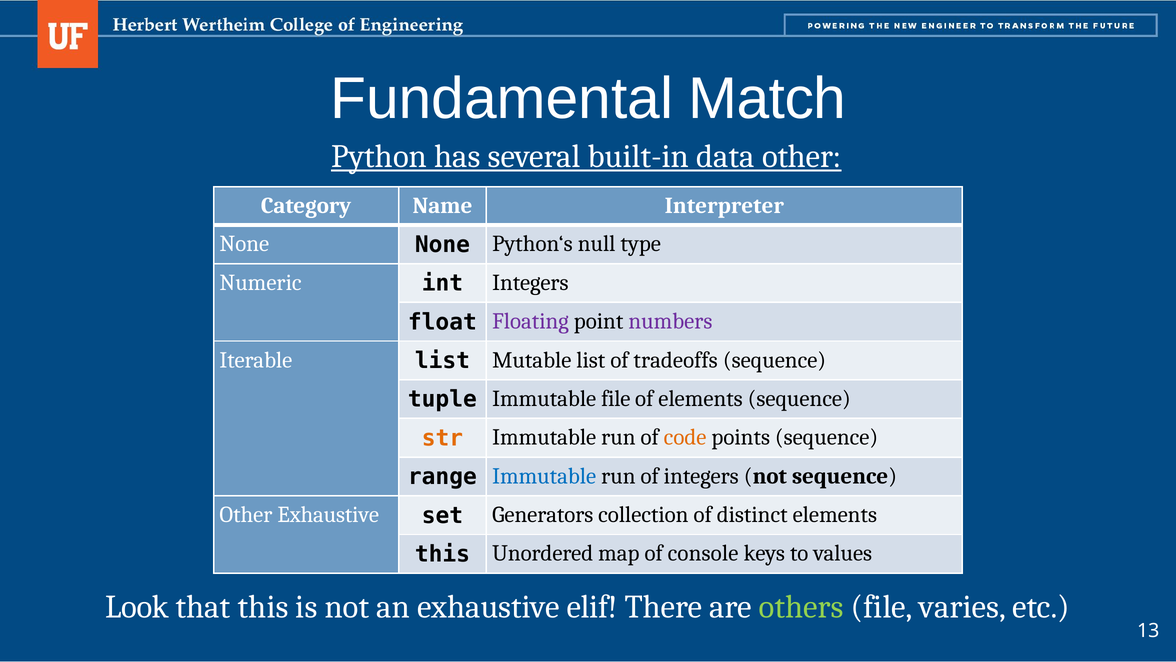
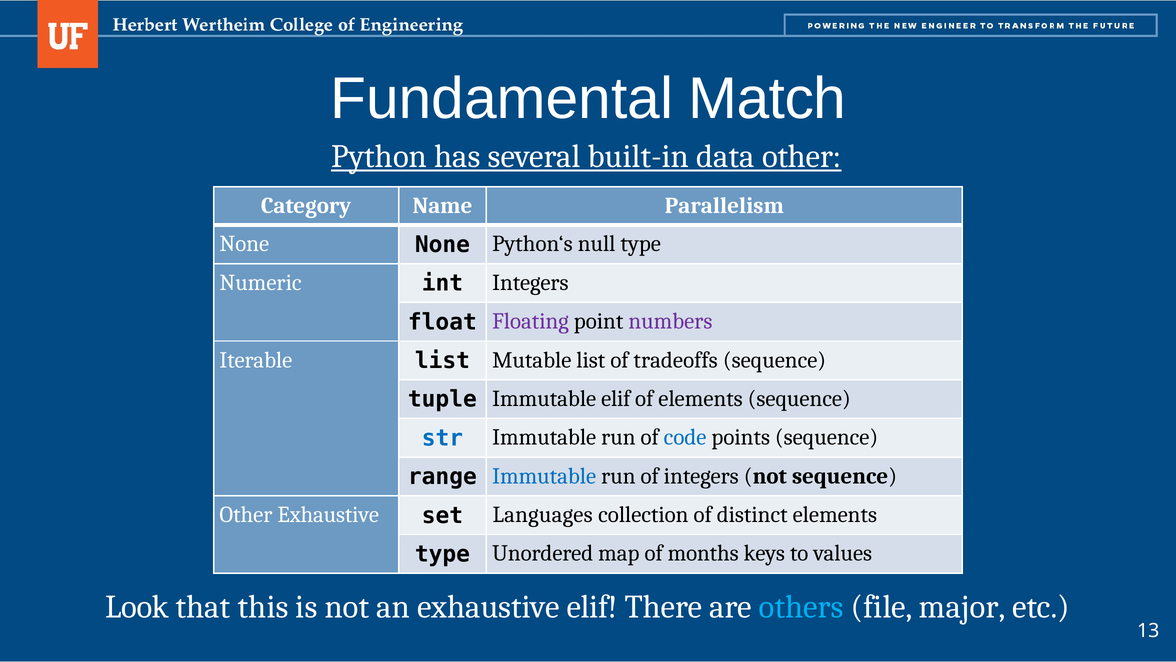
Interpreter: Interpreter -> Parallelism (724, 206)
Immutable file: file -> elif (616, 398)
str colour: orange -> blue (442, 438)
code colour: orange -> blue (685, 437)
Generators: Generators -> Languages (543, 514)
this: this -> type (442, 554)
console: console -> months (703, 553)
others colour: light green -> light blue (801, 607)
varies: varies -> major (962, 607)
